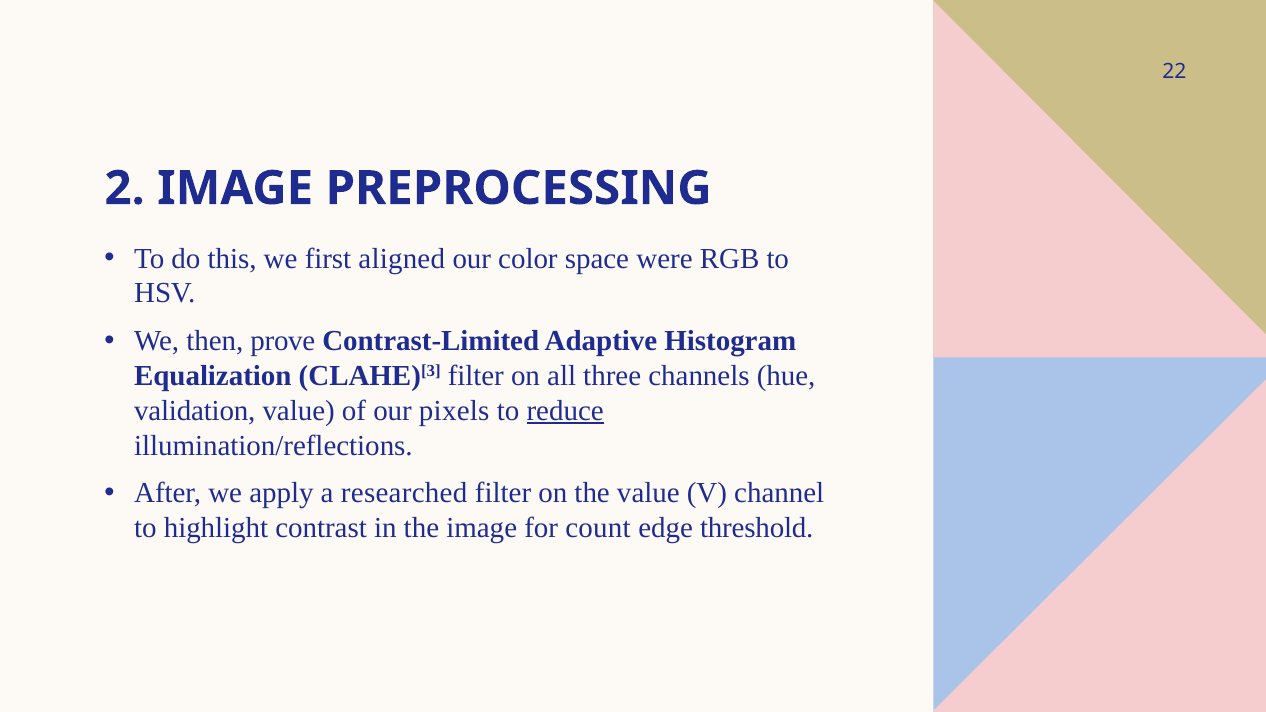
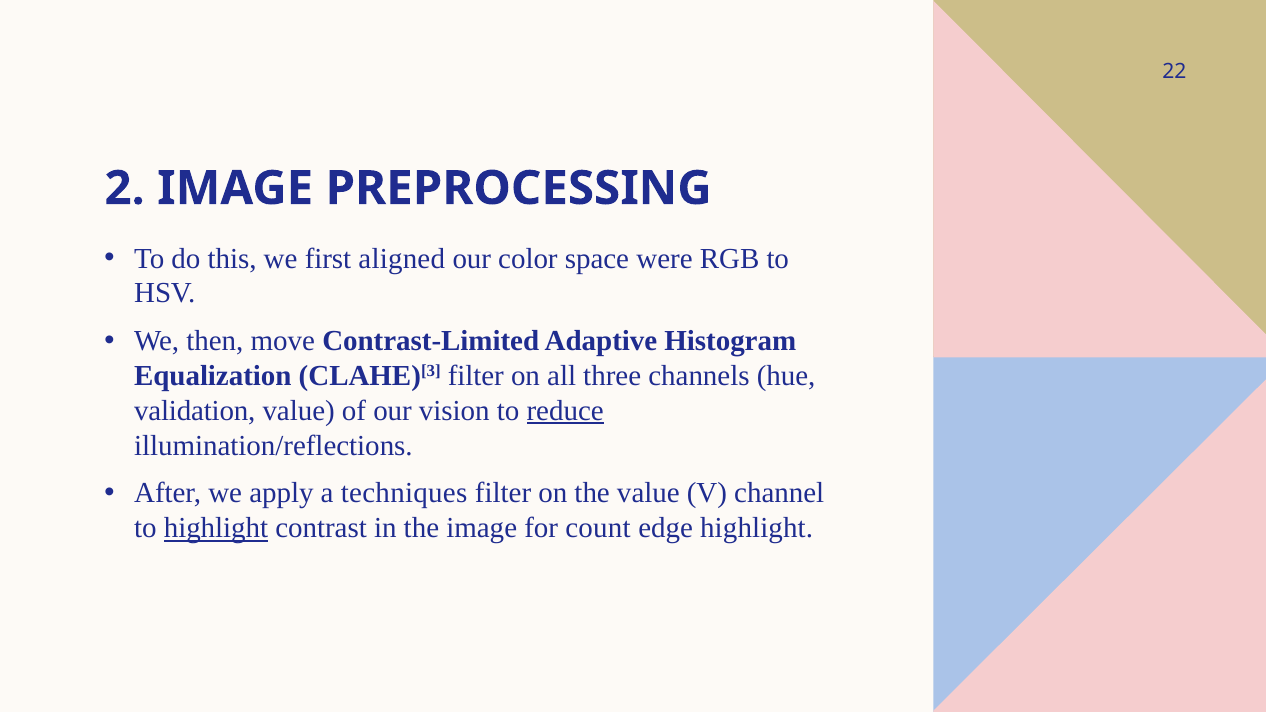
prove: prove -> move (283, 341)
pixels: pixels -> vision (454, 411)
researched: researched -> techniques (404, 494)
highlight underline: none -> present (216, 528)
edge threshold: threshold -> highlight (757, 528)
